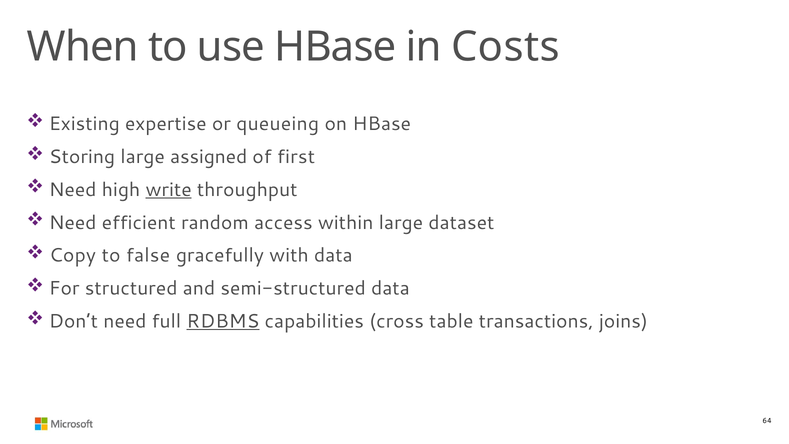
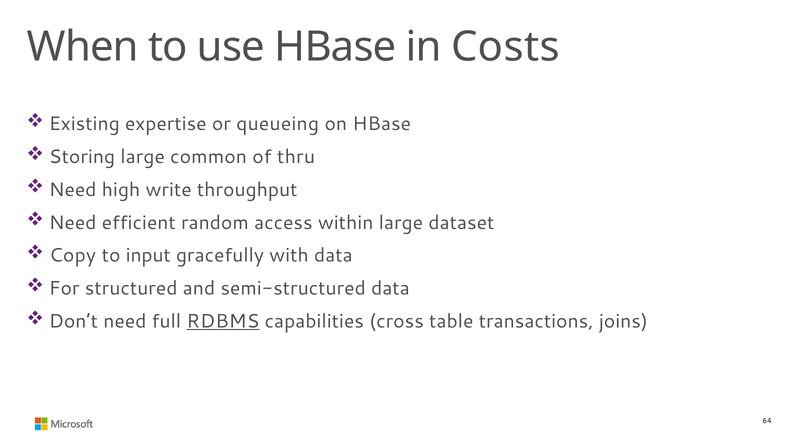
assigned: assigned -> common (209, 157)
first: first -> thru (296, 157)
write underline: present -> none (169, 190)
false: false -> input (148, 255)
